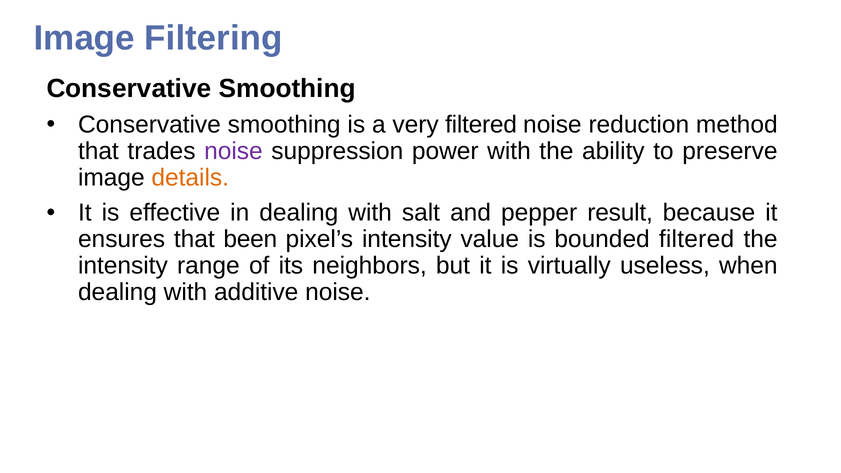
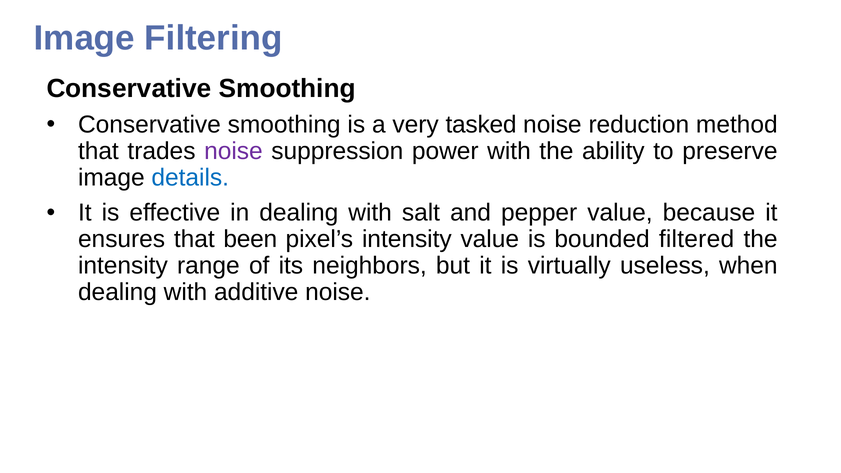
very filtered: filtered -> tasked (481, 125)
details colour: orange -> blue (190, 178)
pepper result: result -> value (620, 213)
